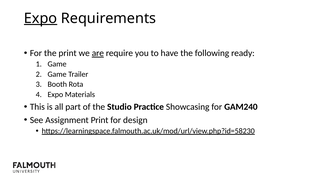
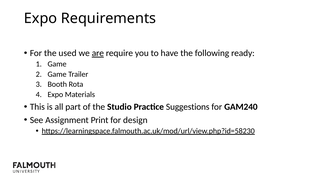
Expo underline: present -> none (41, 18)
the print: print -> used (68, 53)
Showcasing: Showcasing -> Suggestions (188, 107)
